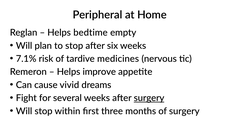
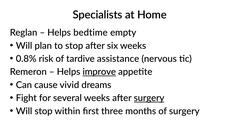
Peripheral: Peripheral -> Specialists (97, 15)
7.1%: 7.1% -> 0.8% (26, 59)
medicines: medicines -> assistance (118, 59)
improve underline: none -> present (99, 72)
